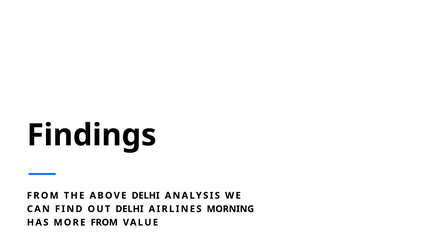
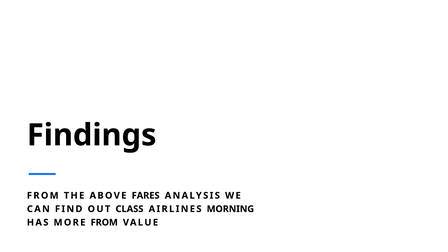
ABOVE DELHI: DELHI -> FARES (146, 196)
OUT DELHI: DELHI -> CLASS (129, 209)
